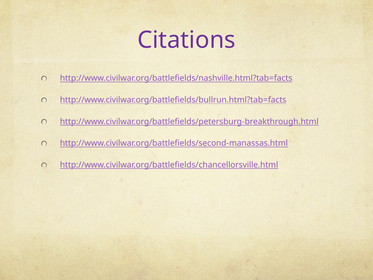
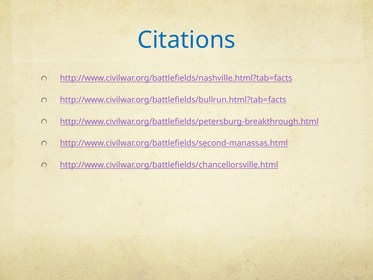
Citations colour: purple -> blue (186, 40)
